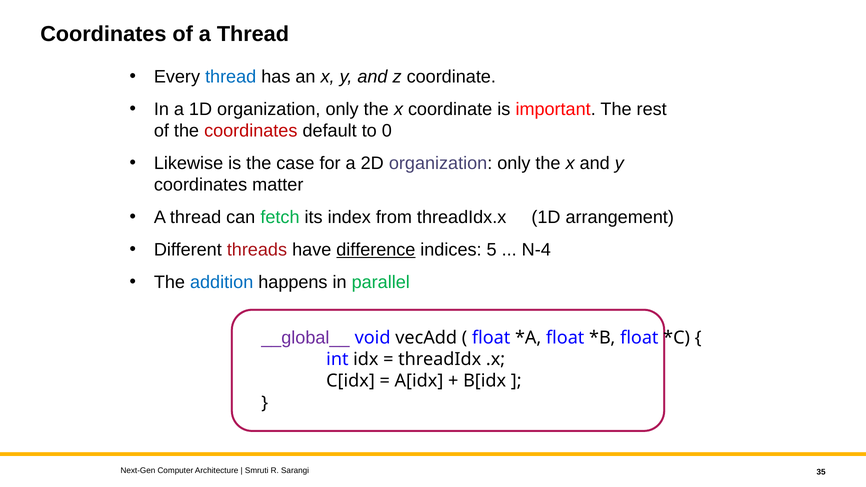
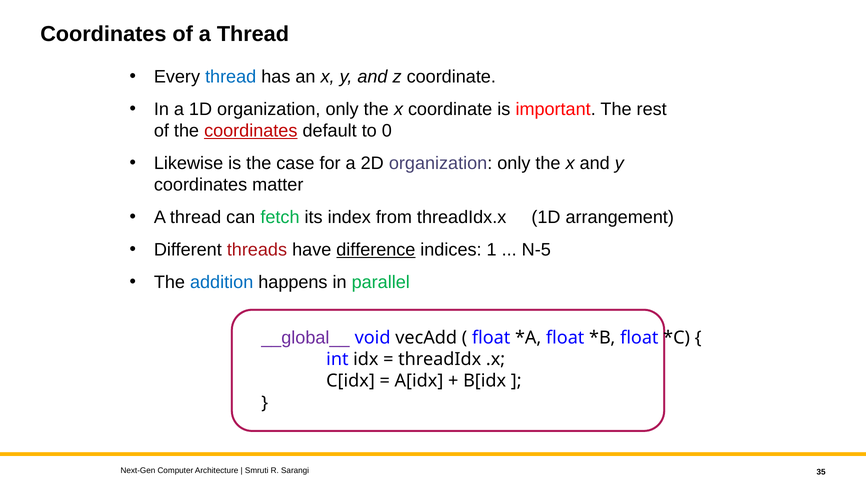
coordinates underline: none -> present (251, 131)
5: 5 -> 1 (492, 250)
N-4: N-4 -> N-5 (536, 250)
